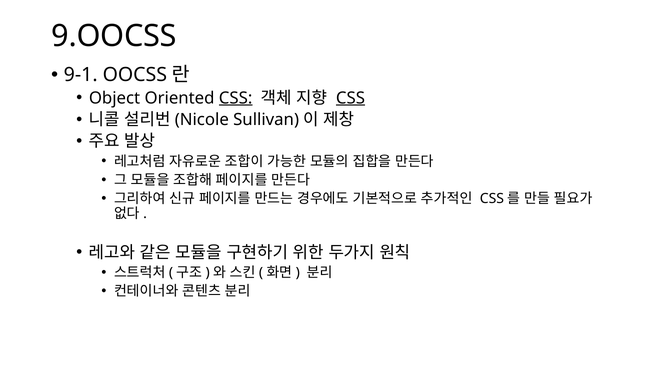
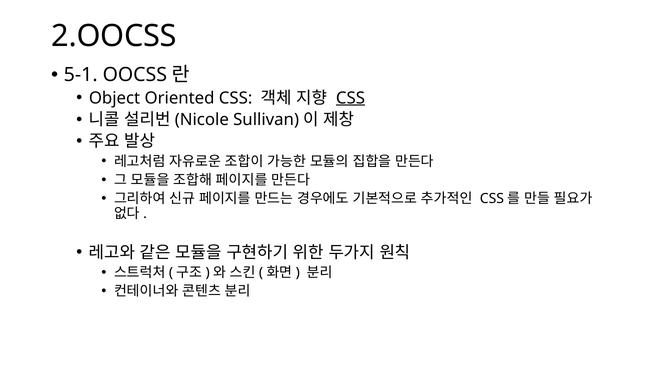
9.OOCSS: 9.OOCSS -> 2.OOCSS (114, 36)
9-1: 9-1 -> 5-1 (81, 75)
CSS underline: present -> none (236, 98)
